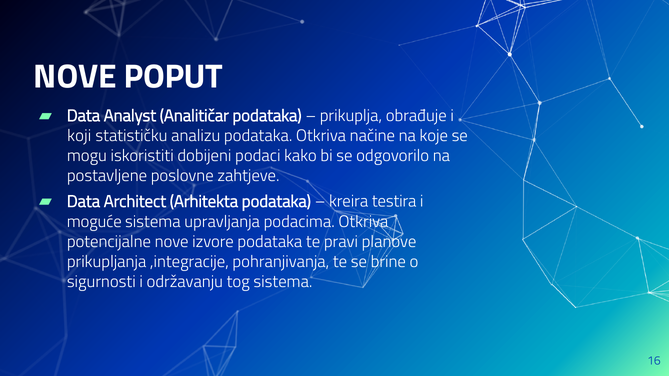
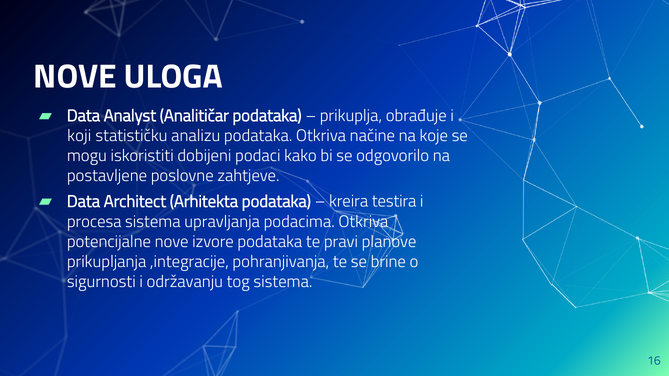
POPUT: POPUT -> ULOGA (173, 77)
moguće: moguće -> procesa (94, 222)
